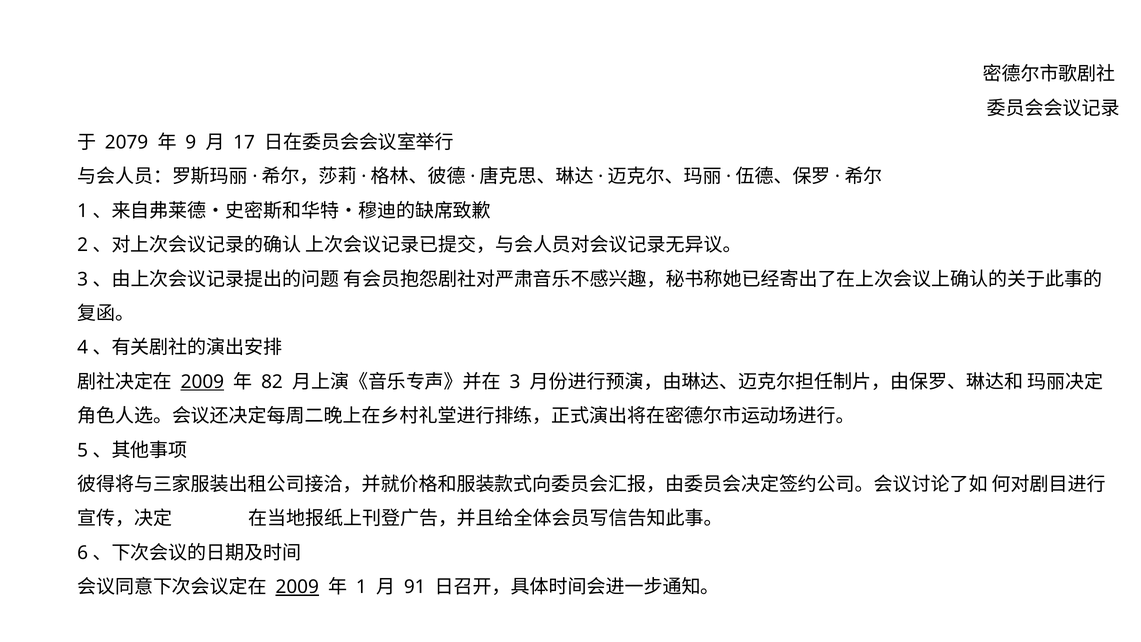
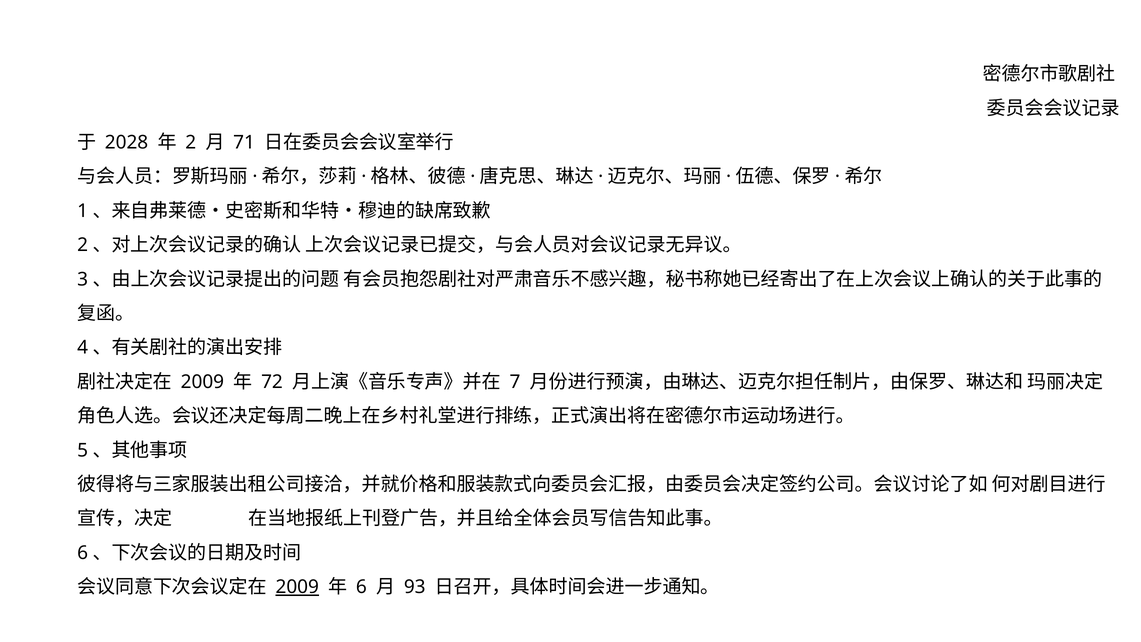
2079: 2079 -> 2028 (127, 142)
9: 9 -> 2 (191, 142)
17: 17 -> 71 (244, 142)
2009 underline: present -> none (202, 382)
82: 82 -> 72 (272, 382)
3: 3 -> 7 (515, 382)
1: 1 -> 6 (361, 587)
91: 91 -> 93 (415, 587)
